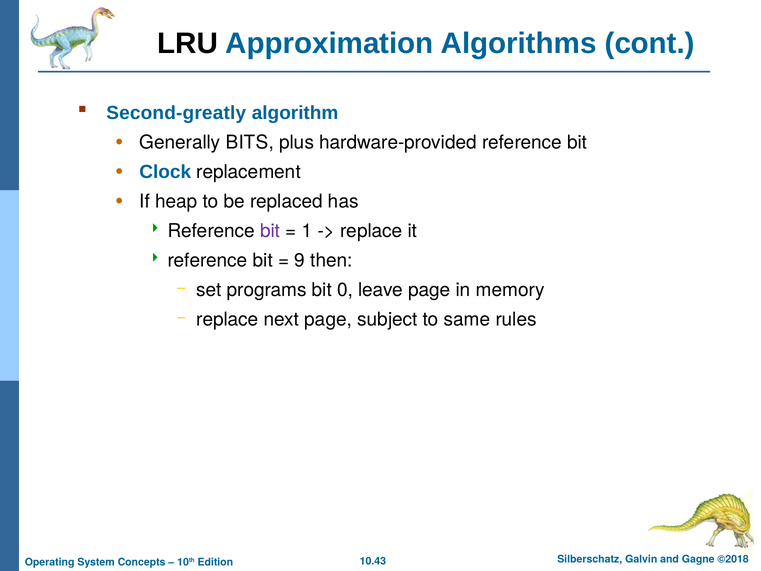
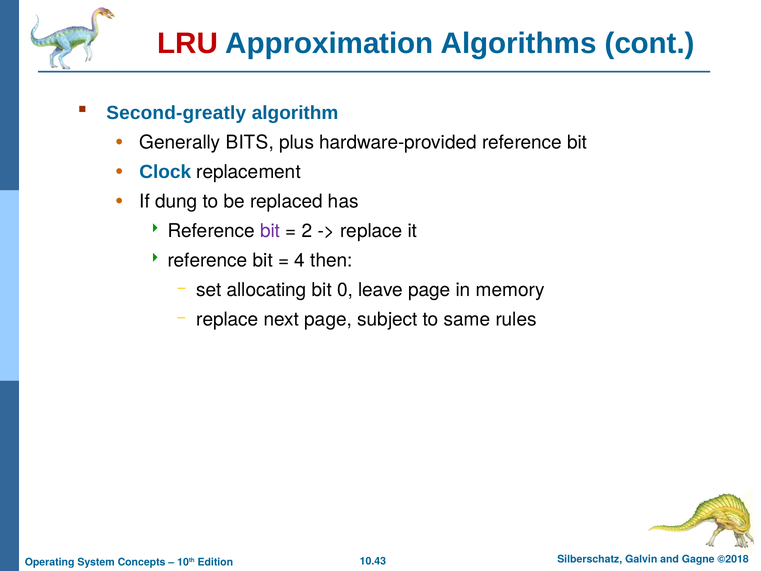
LRU colour: black -> red (188, 43)
heap: heap -> dung (176, 202)
1: 1 -> 2 (307, 231)
9: 9 -> 4 (300, 260)
programs: programs -> allocating (267, 290)
